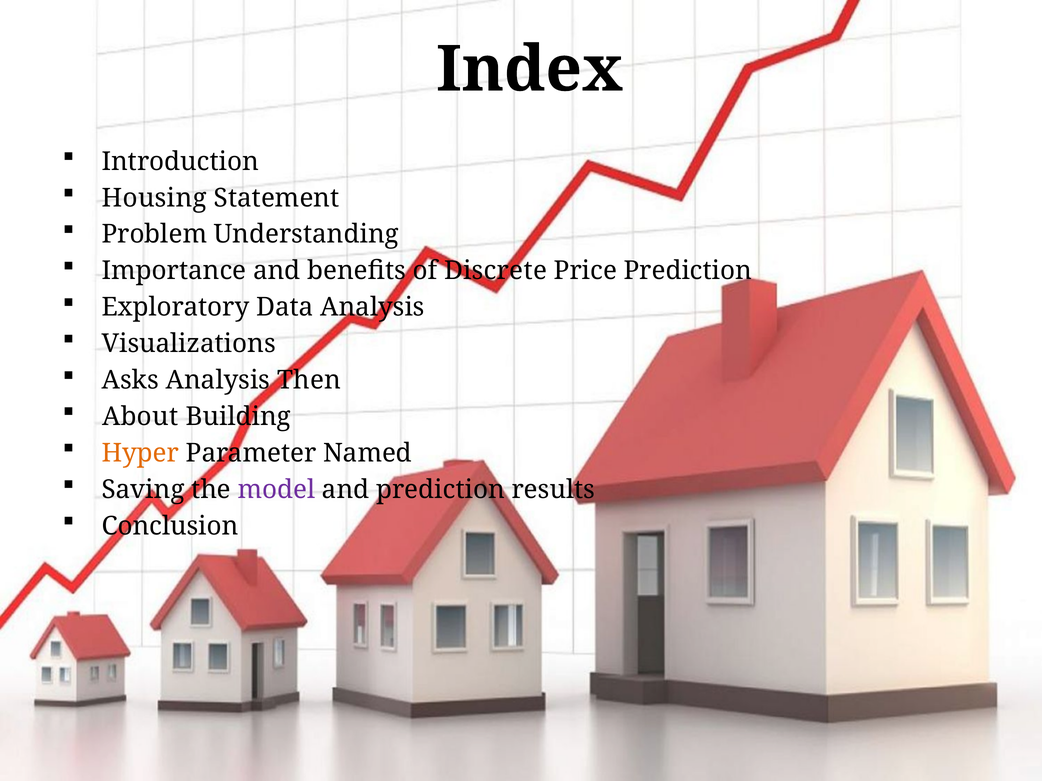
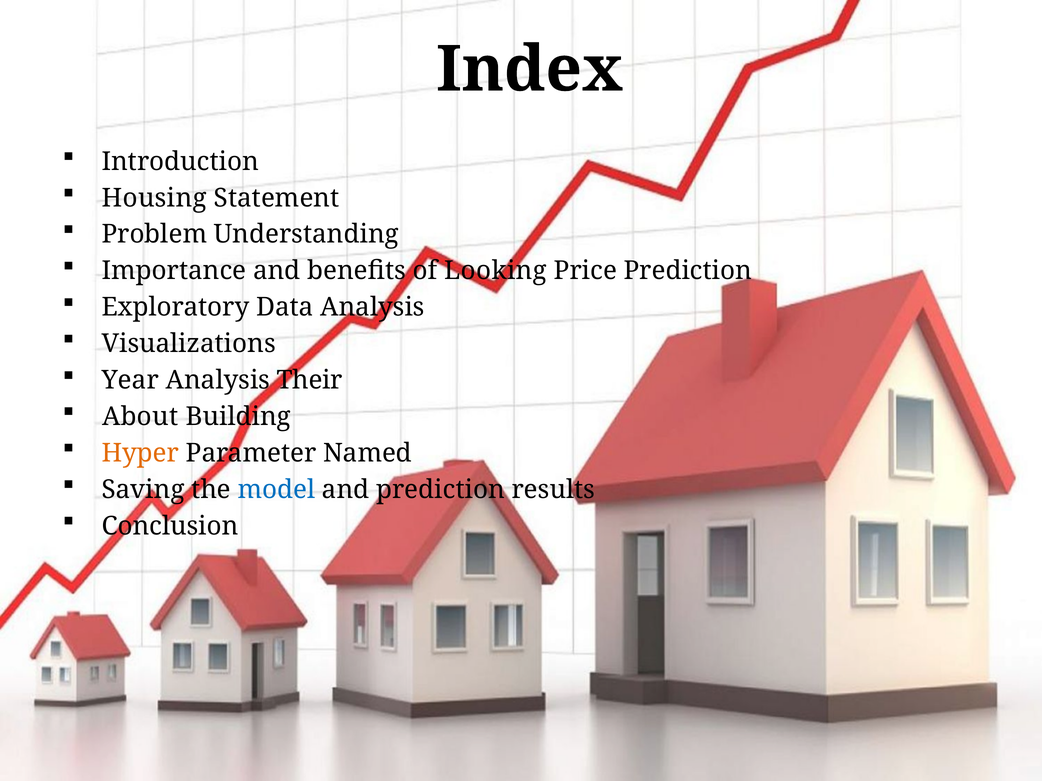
Discrete: Discrete -> Looking (496, 271)
Asks: Asks -> Year (130, 380)
Then: Then -> Their (310, 380)
model colour: purple -> blue (277, 490)
